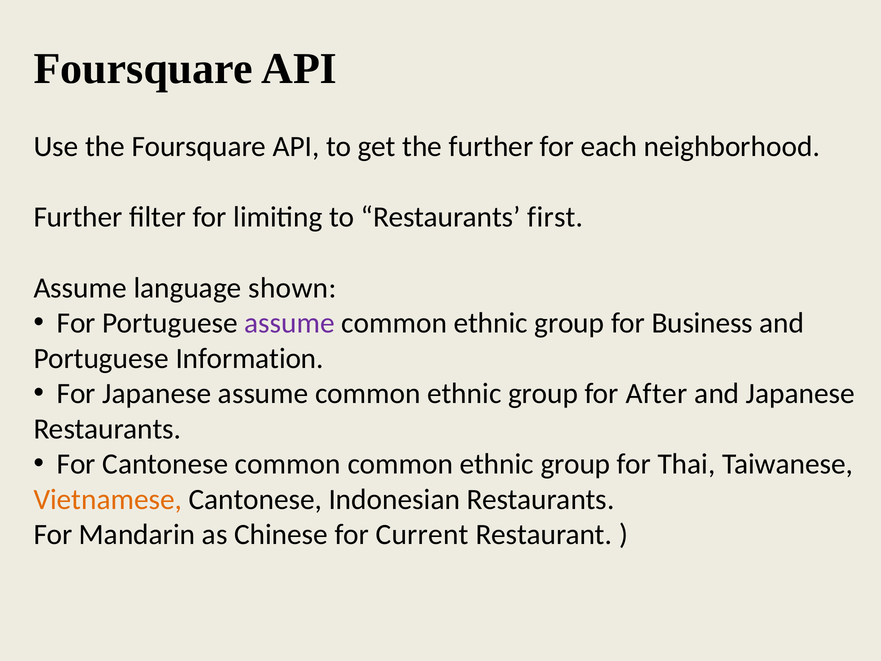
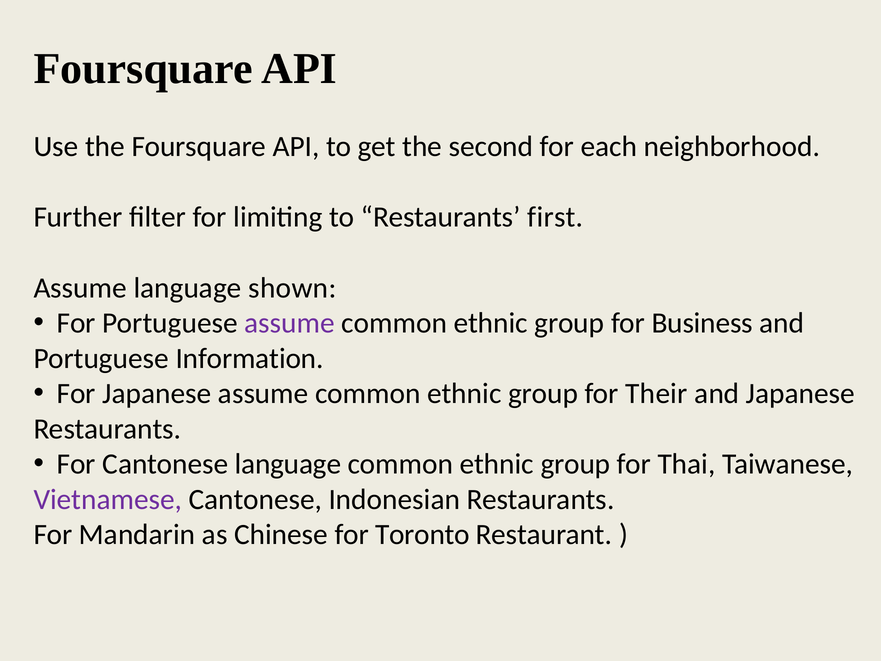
the further: further -> second (491, 147)
After: After -> Their (656, 393)
Cantonese common: common -> language (288, 464)
Vietnamese colour: orange -> purple (108, 499)
Current: Current -> Toronto (422, 534)
